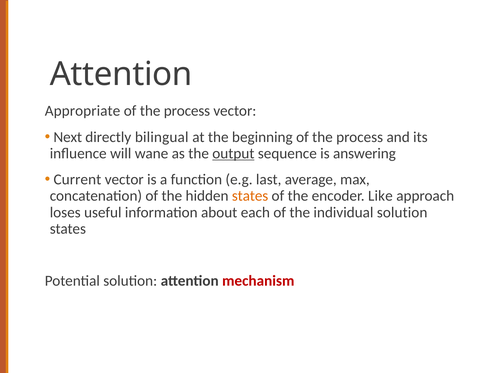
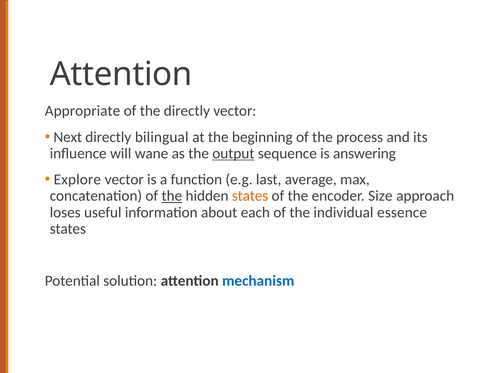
process: process -> directly (187, 111)
Current: Current -> Explore (77, 180)
the underline: none -> present (172, 196)
Like: Like -> Size (380, 196)
individual solution: solution -> essence (402, 213)
mechanism colour: red -> blue (258, 281)
